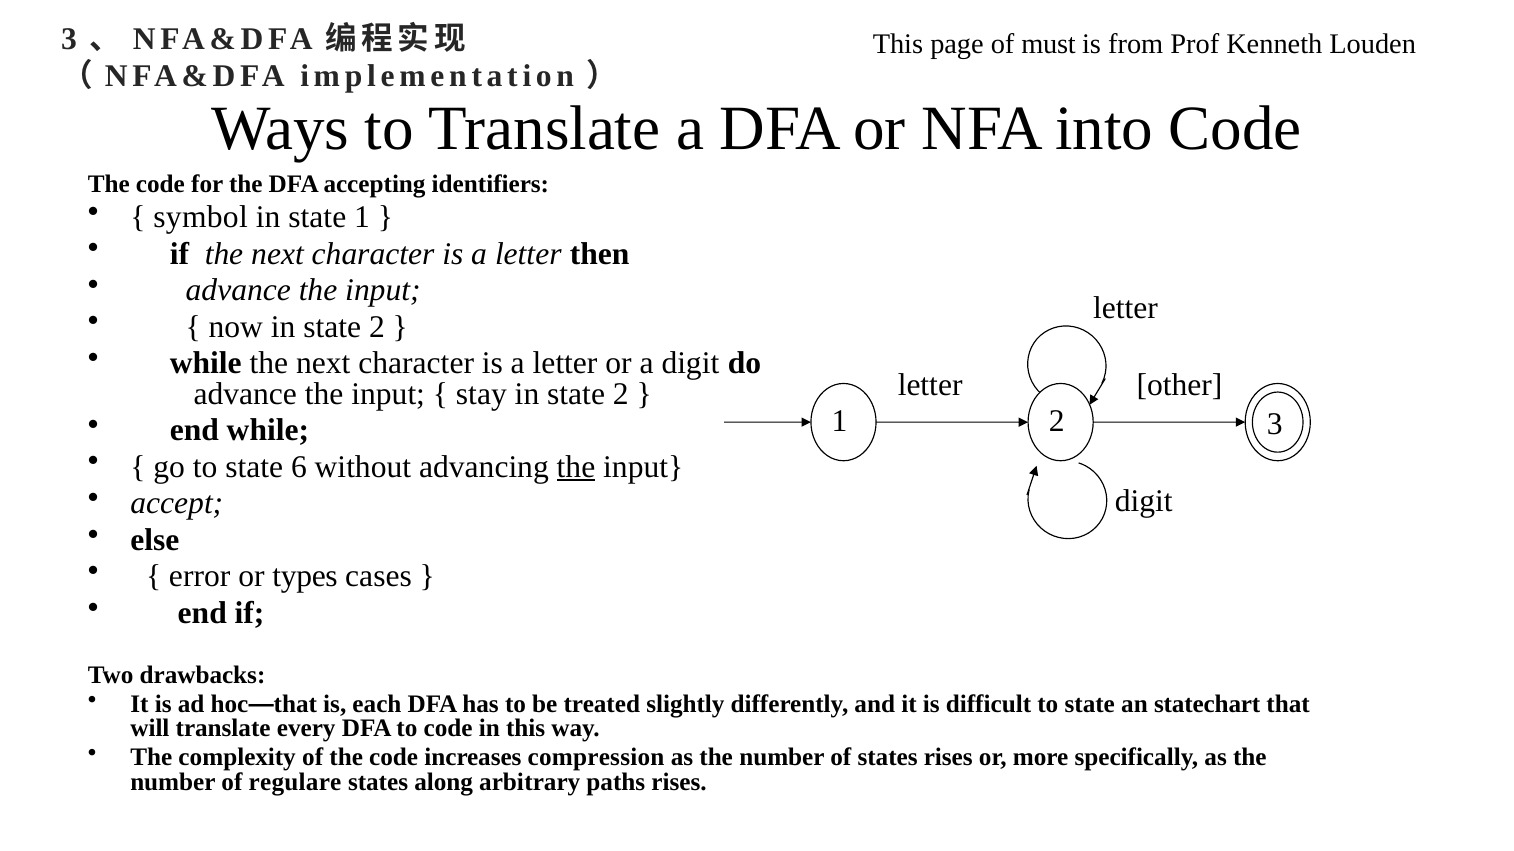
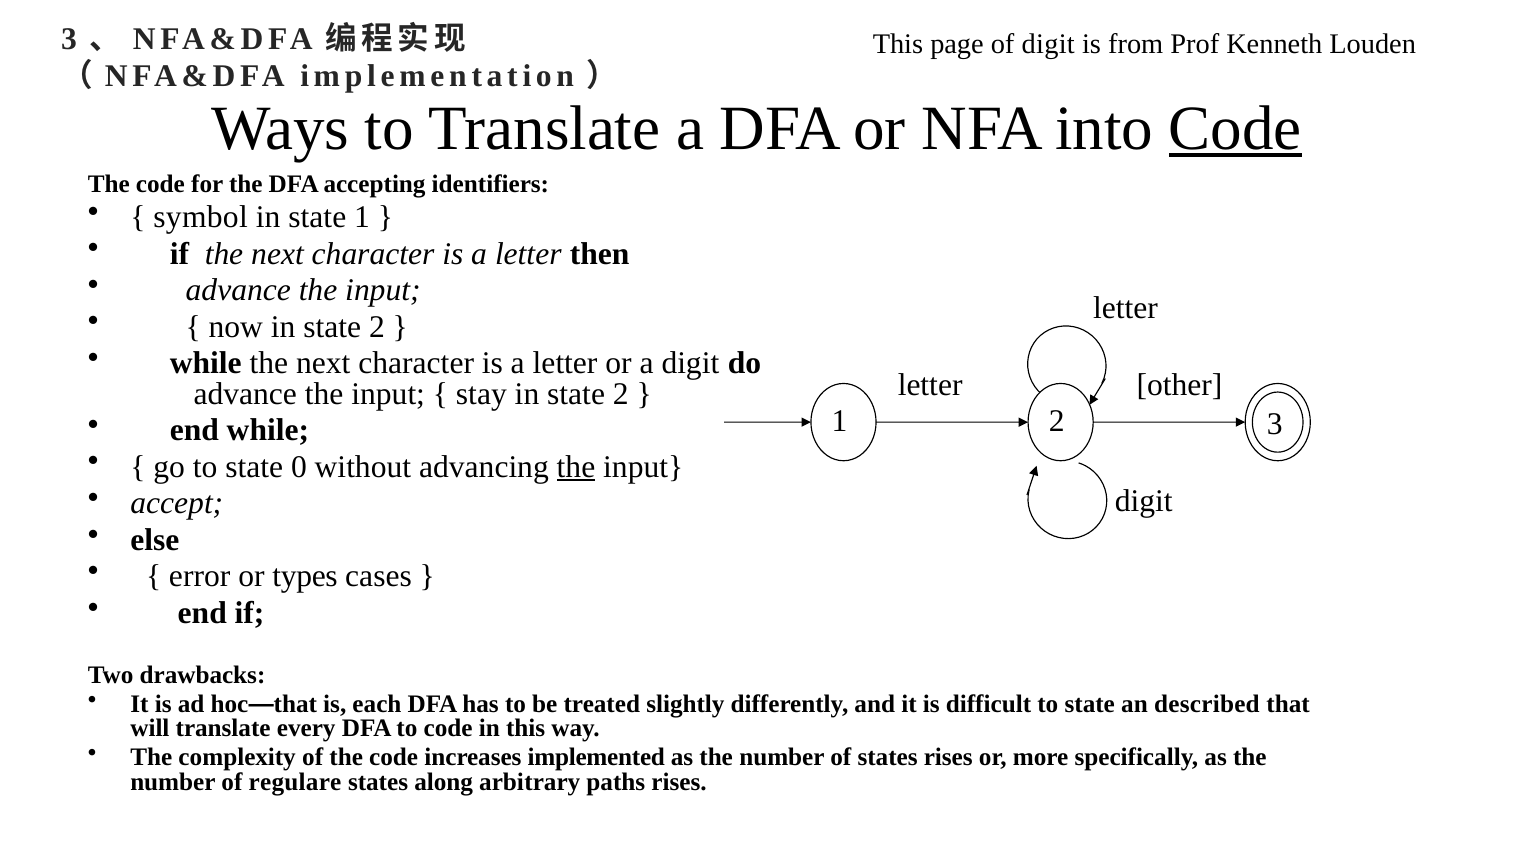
of must: must -> digit (1048, 44)
Code underline: none -> present (1235, 128)
6: 6 -> 0 (299, 467)
statechart: statechart -> described (1207, 705)
compression: compression -> implemented (596, 758)
